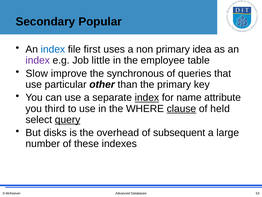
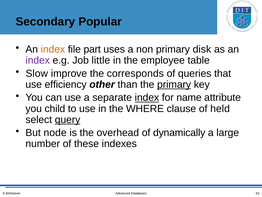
index colour: blue -> orange (53, 49)
first: first -> part (92, 49)
idea: idea -> disk (202, 49)
synchronous: synchronous -> corresponds (135, 73)
particular: particular -> efficiency (66, 84)
primary underline: none -> present (174, 84)
third: third -> child (55, 108)
clause underline: present -> none (181, 108)
disks: disks -> node (55, 132)
subsequent: subsequent -> dynamically (179, 132)
